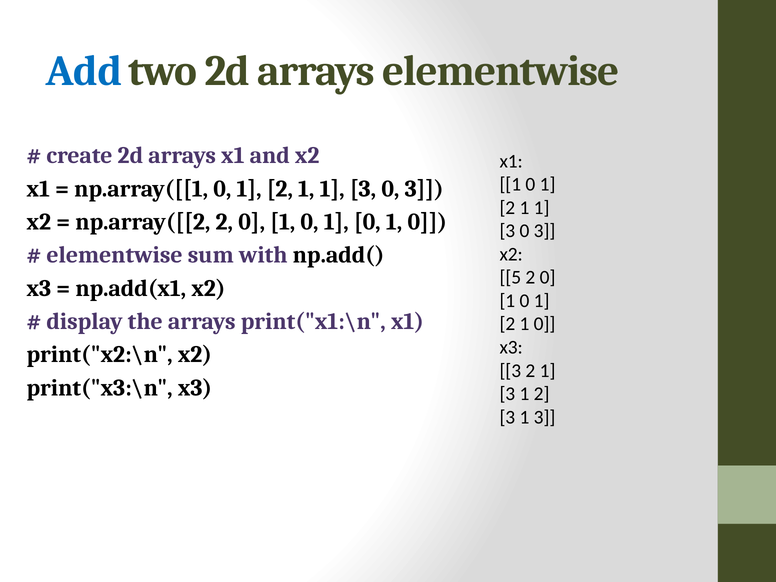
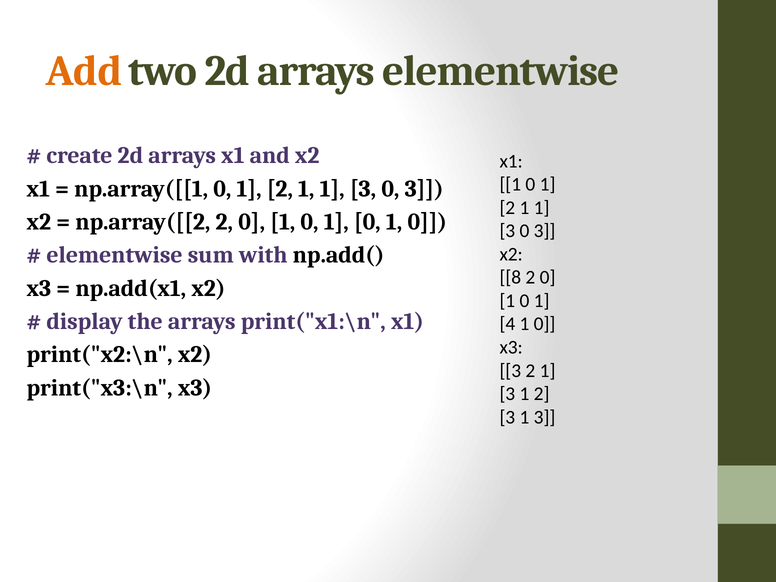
Add colour: blue -> orange (84, 71)
5: 5 -> 8 (510, 278)
2: 2 -> 4 (507, 324)
